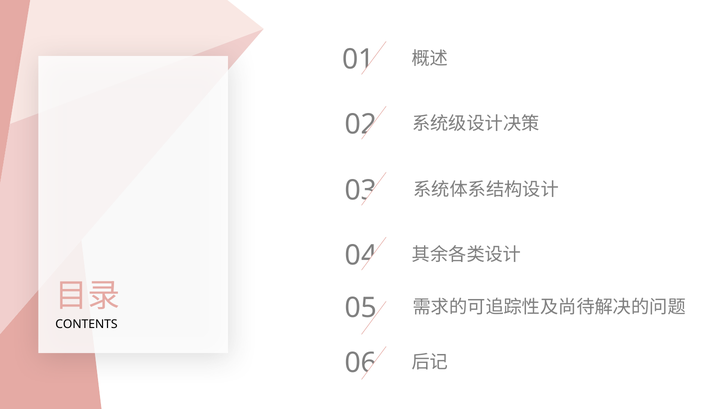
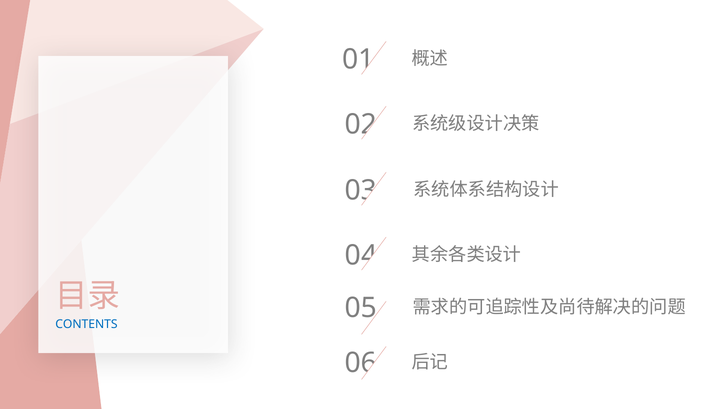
CONTENTS colour: black -> blue (86, 324)
